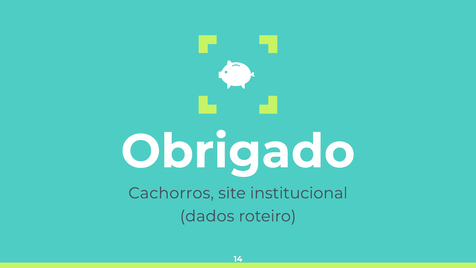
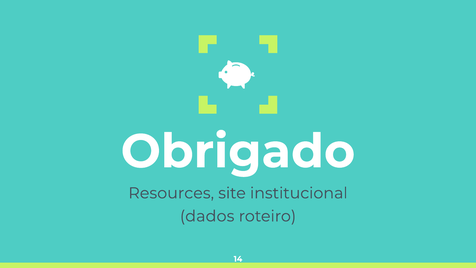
Cachorros: Cachorros -> Resources (171, 193)
